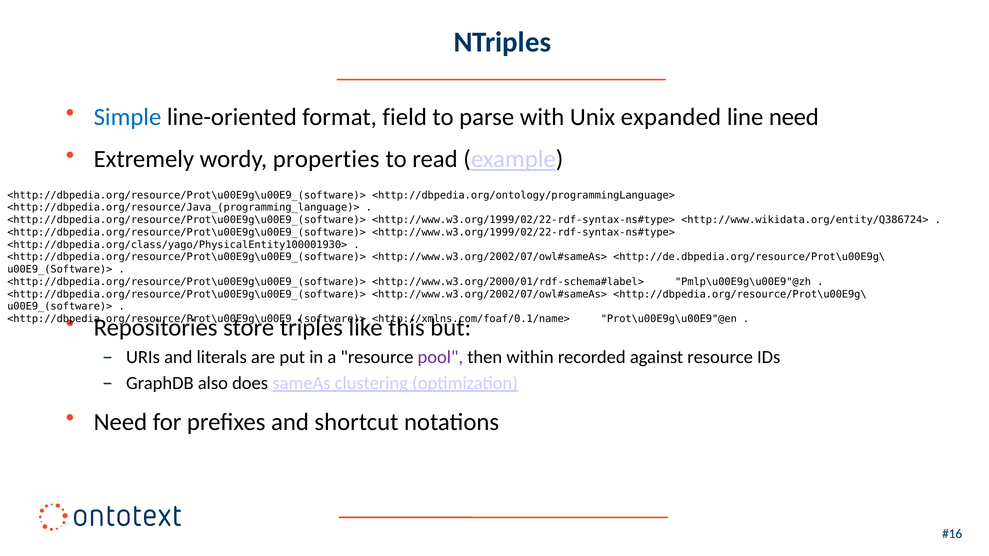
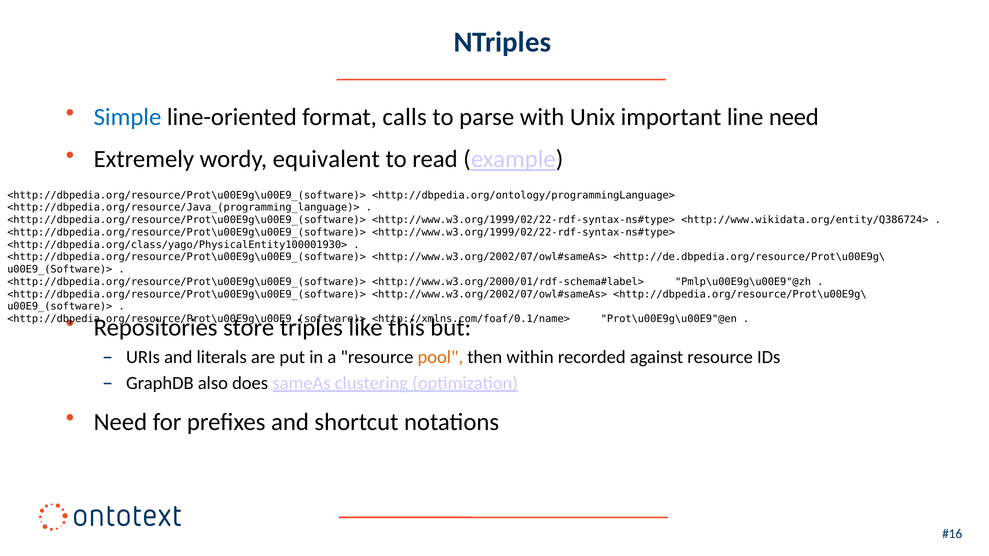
field: field -> calls (405, 117)
expanded: expanded -> important (671, 117)
properties: properties -> equivalent (326, 159)
pool colour: purple -> orange (440, 357)
